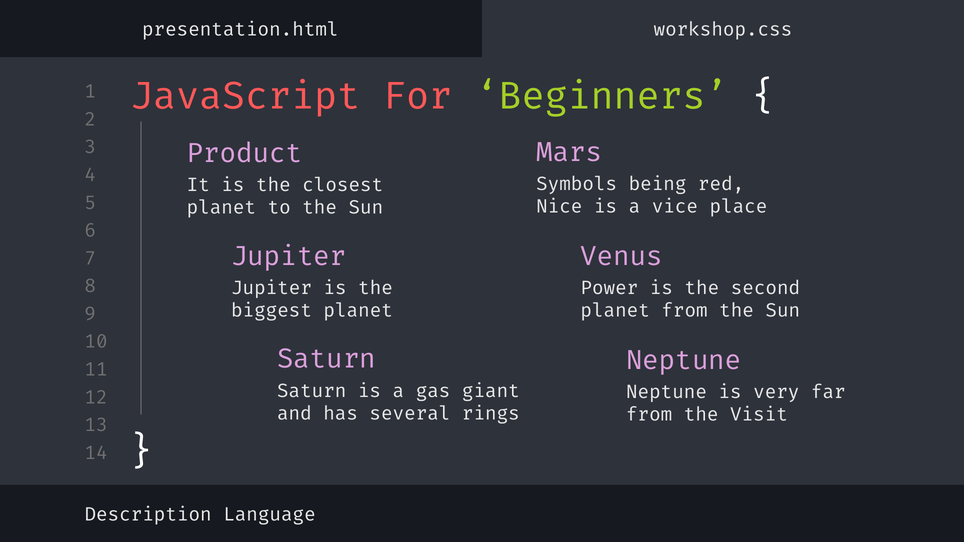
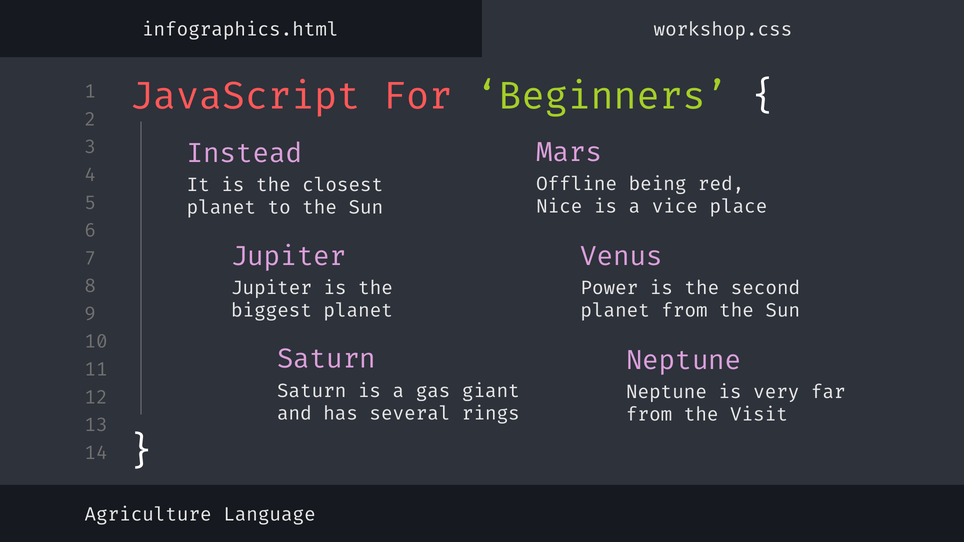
presentation.html: presentation.html -> infographics.html (240, 30)
Product: Product -> Instead (244, 154)
Symbols: Symbols -> Offline (577, 184)
Description: Description -> Agriculture (148, 515)
